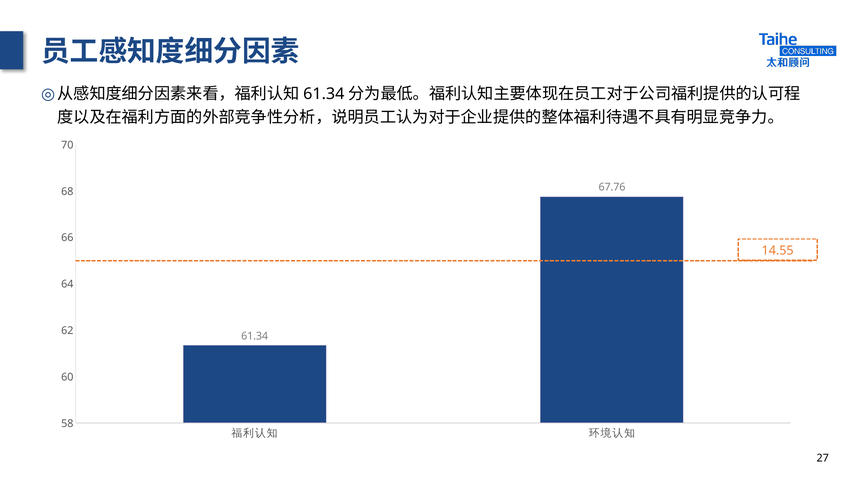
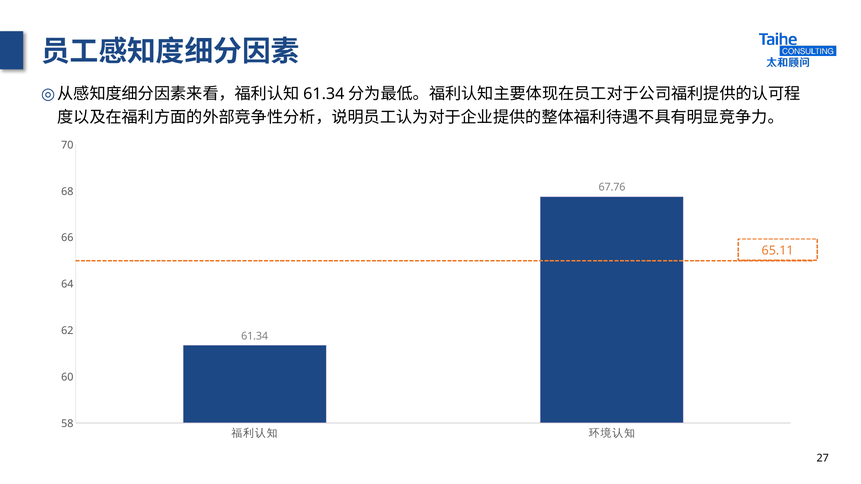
14.55: 14.55 -> 65.11 (778, 251)
